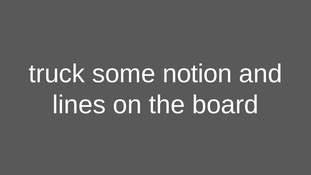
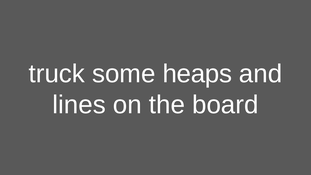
notion: notion -> heaps (197, 74)
